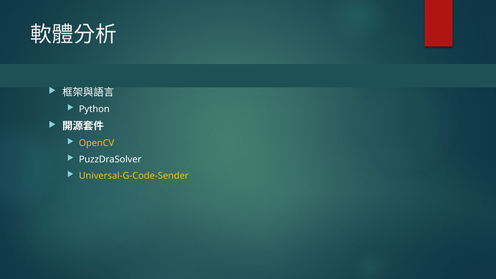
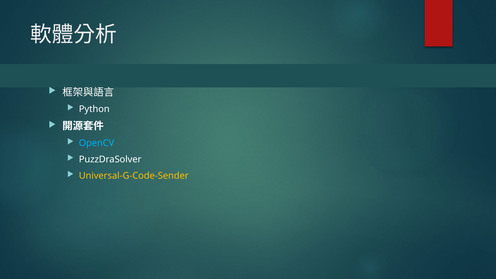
OpenCV colour: yellow -> light blue (97, 143)
